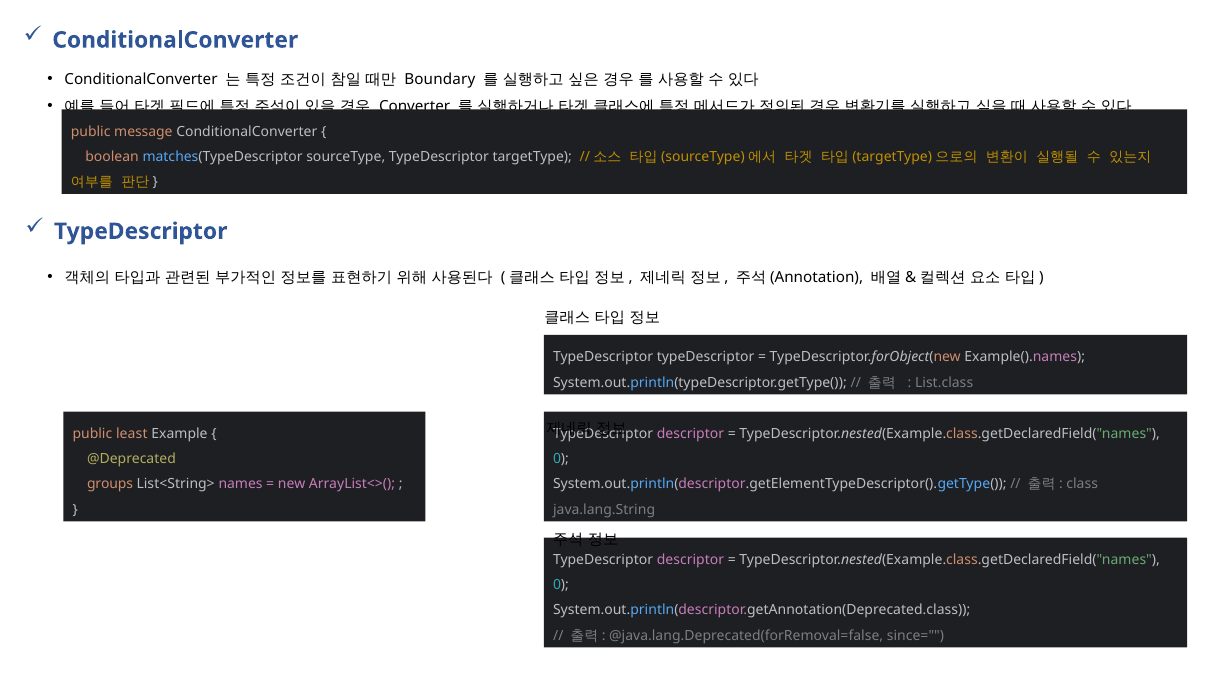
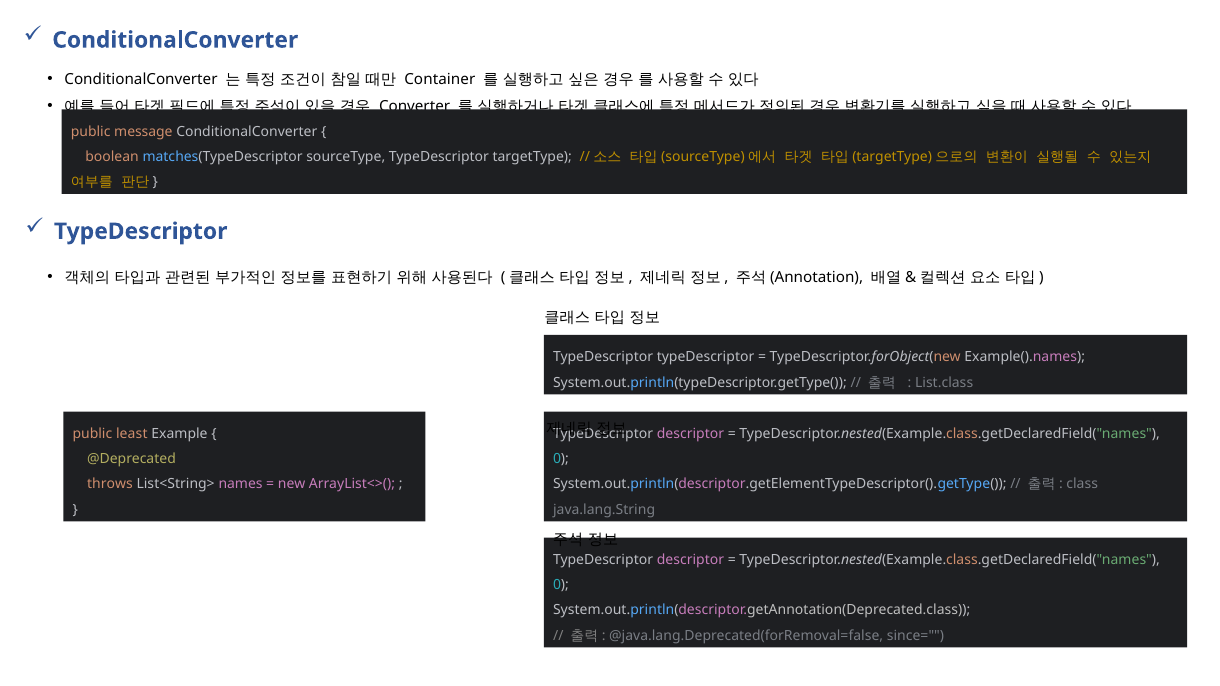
Boundary: Boundary -> Container (440, 79)
groups: groups -> throws (110, 485)
